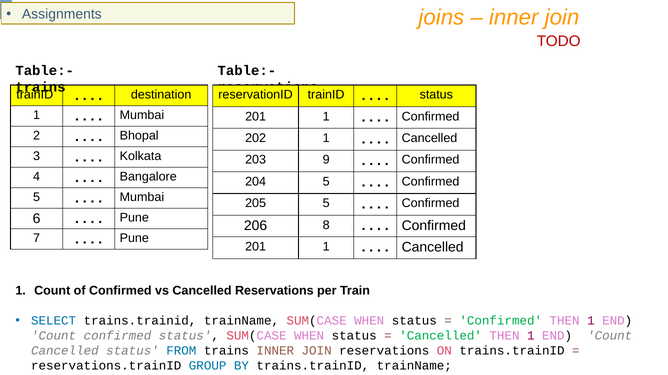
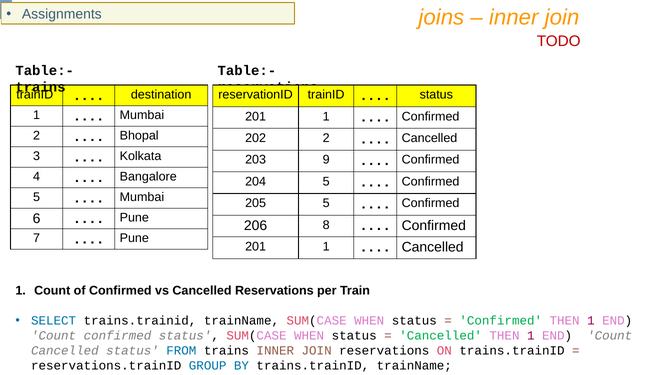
202 1: 1 -> 2 (326, 138)
